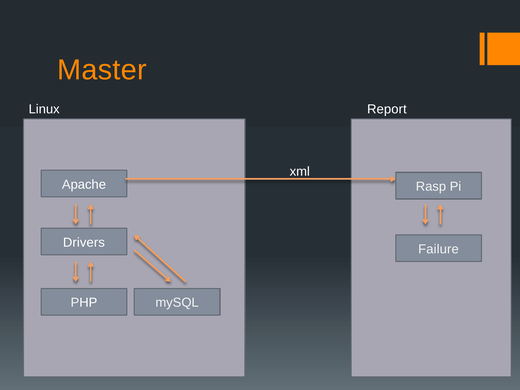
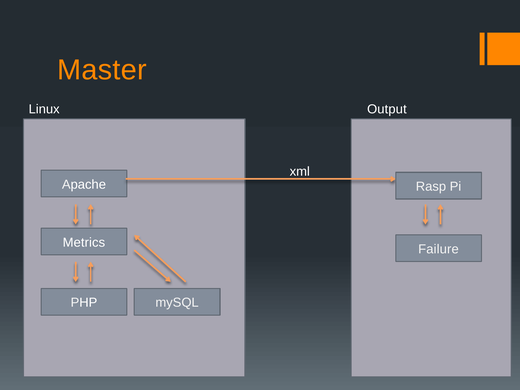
Report: Report -> Output (387, 109)
Drivers: Drivers -> Metrics (84, 243)
